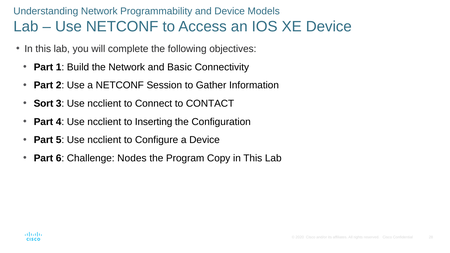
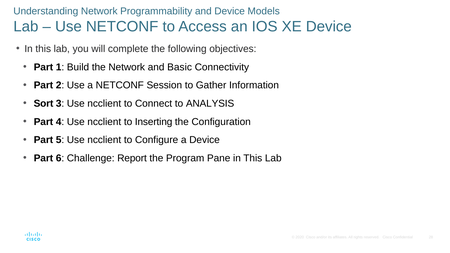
CONTACT: CONTACT -> ANALYSIS (210, 104)
Nodes: Nodes -> Report (132, 158)
Copy: Copy -> Pane (219, 158)
